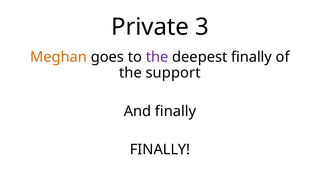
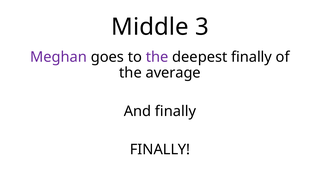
Private: Private -> Middle (150, 27)
Meghan colour: orange -> purple (59, 57)
support: support -> average (173, 73)
